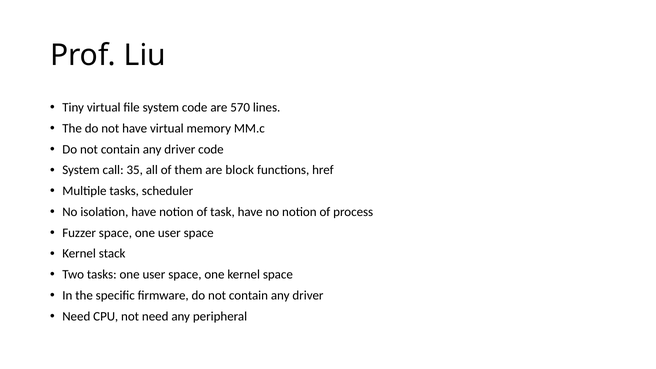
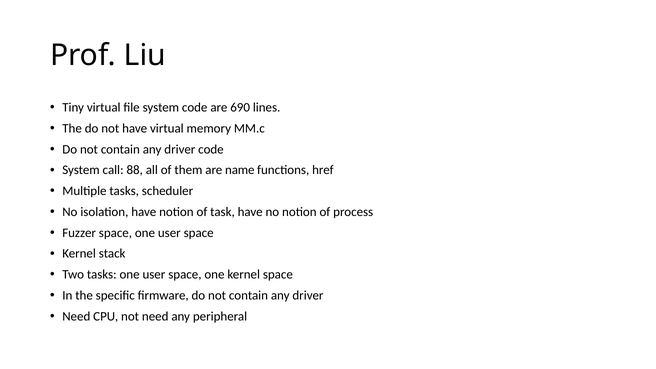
570: 570 -> 690 (240, 108)
35: 35 -> 88 (135, 170)
block: block -> name (240, 170)
